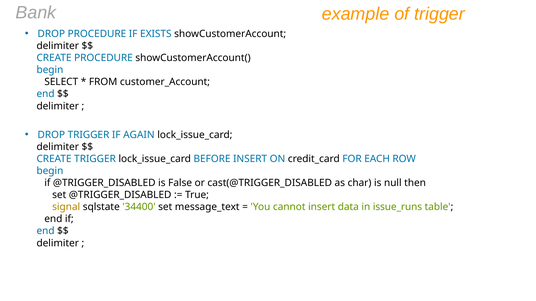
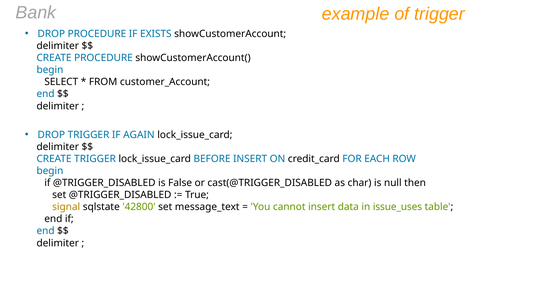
34400: 34400 -> 42800 (139, 207)
issue_runs: issue_runs -> issue_uses (397, 207)
